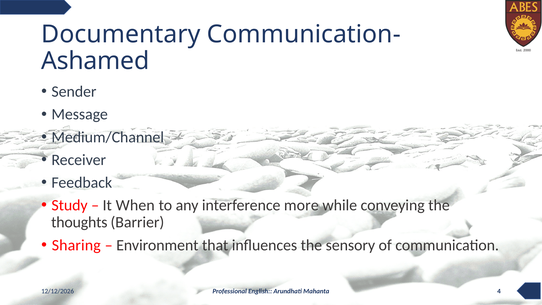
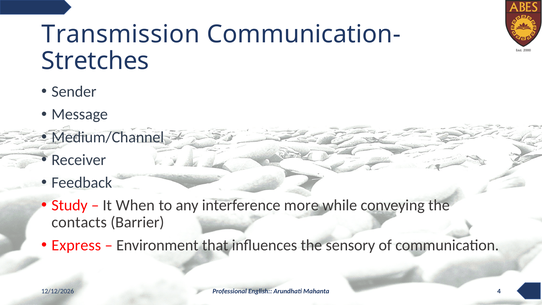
Documentary: Documentary -> Transmission (121, 34)
Ashamed: Ashamed -> Stretches (95, 61)
thoughts: thoughts -> contacts (79, 222)
Sharing: Sharing -> Express (76, 245)
